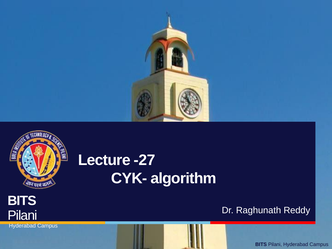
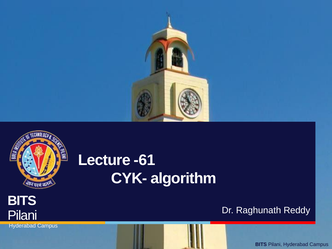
-27: -27 -> -61 (144, 160)
